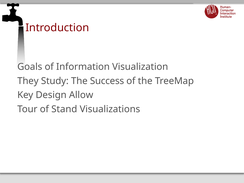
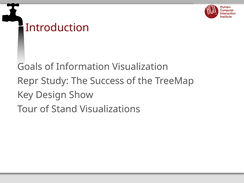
They: They -> Repr (28, 81)
Allow: Allow -> Show (81, 95)
